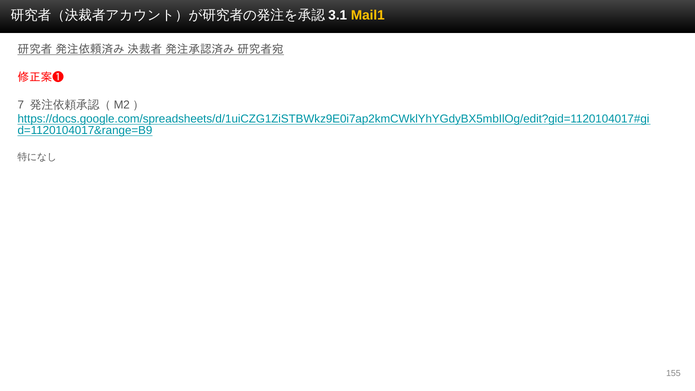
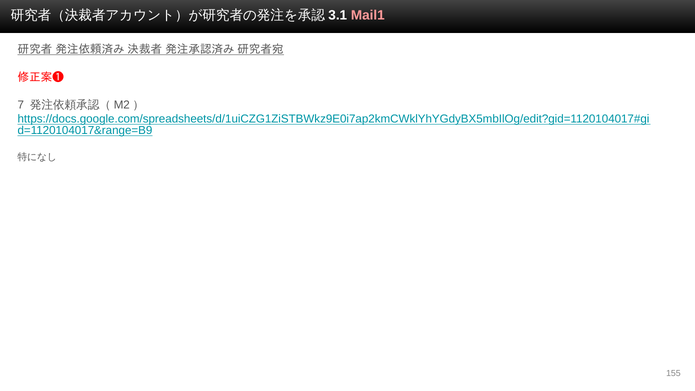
Mail1 colour: yellow -> pink (368, 15)
